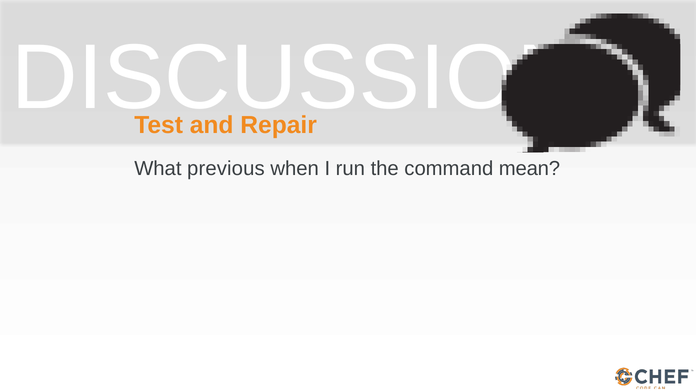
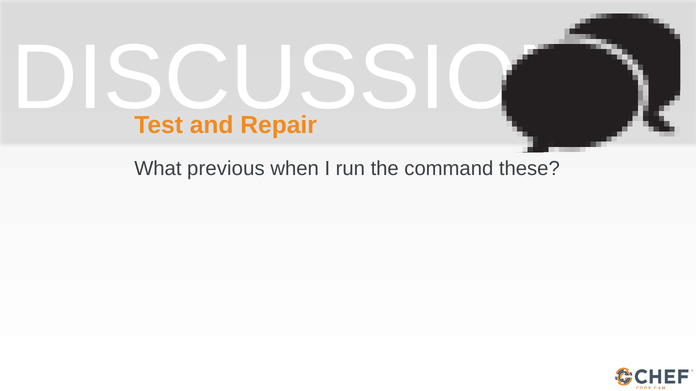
mean: mean -> these (529, 169)
